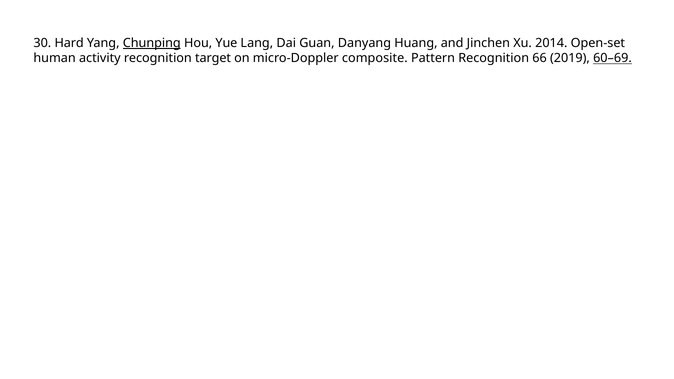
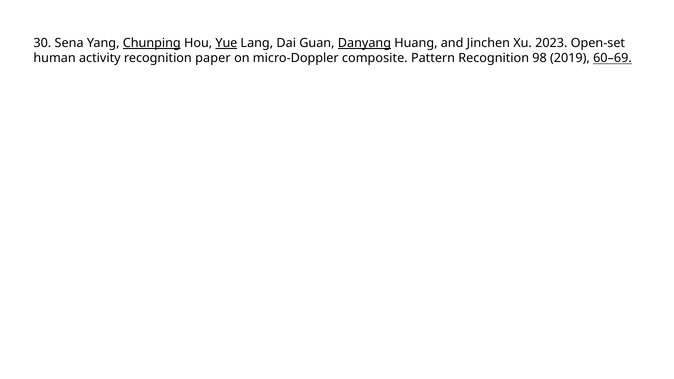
Hard: Hard -> Sena (69, 43)
Yue underline: none -> present (226, 43)
Danyang underline: none -> present (364, 43)
2014: 2014 -> 2023 (551, 43)
target: target -> paper (213, 58)
66: 66 -> 98 (540, 58)
